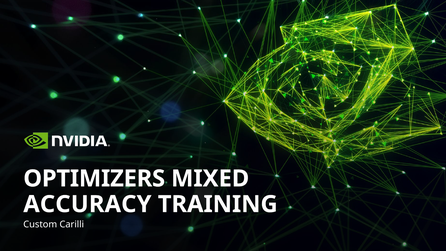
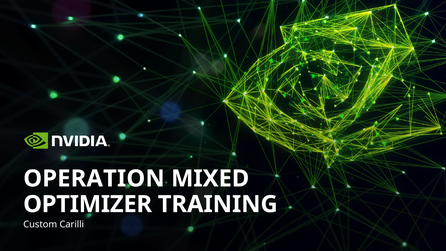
OPTIMIZERS: OPTIMIZERS -> OPERATION (94, 179)
ACCURACY: ACCURACY -> OPTIMIZER (88, 204)
